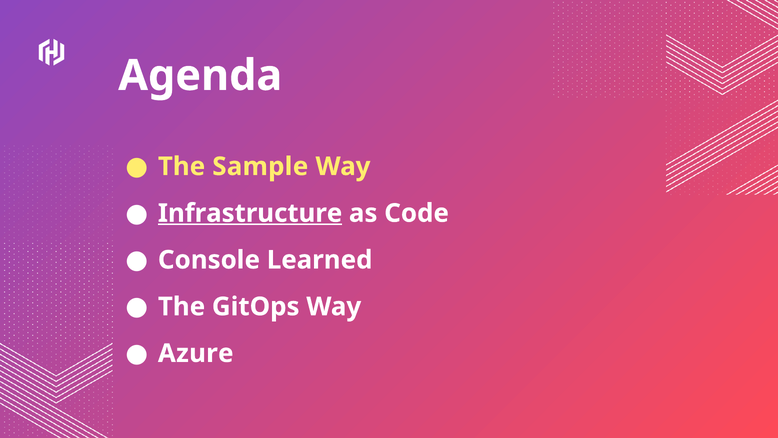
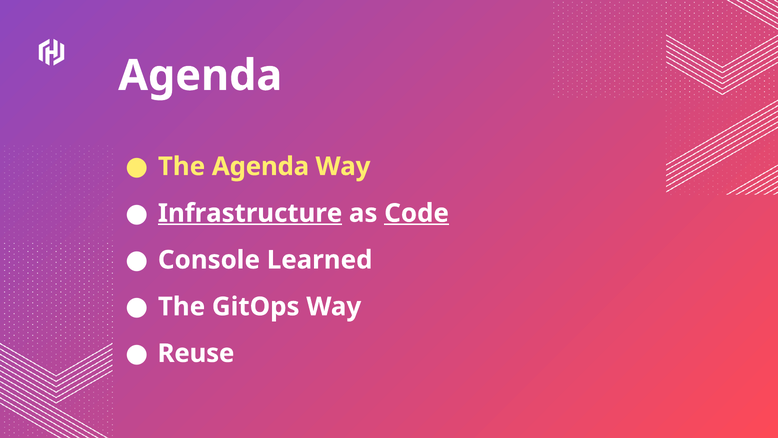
The Sample: Sample -> Agenda (261, 166)
Code underline: none -> present (417, 213)
Azure: Azure -> Reuse (196, 353)
